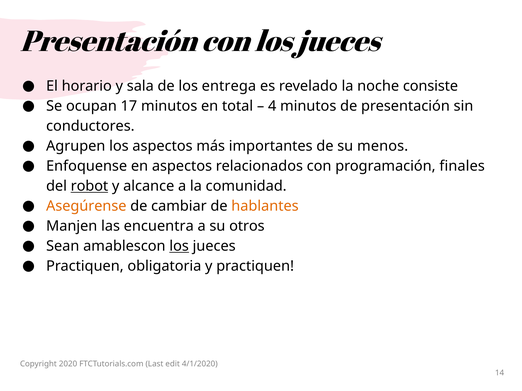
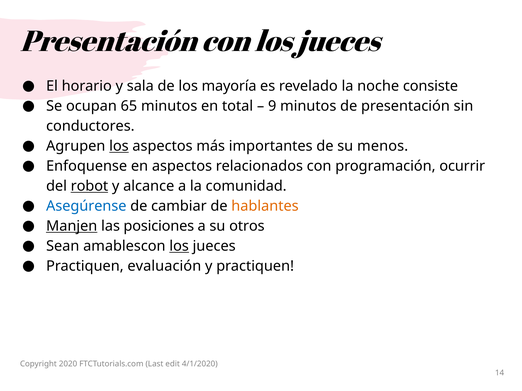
entrega: entrega -> mayoría (229, 86)
17: 17 -> 65 (129, 106)
4: 4 -> 9 (272, 106)
los underline: none -> present (119, 146)
finales: finales -> ocurrir (462, 166)
Asegúrense colour: orange -> blue (86, 206)
Manjen underline: none -> present (72, 226)
encuentra: encuentra -> posiciones (159, 226)
obligatoria: obligatoria -> evaluación (164, 266)
